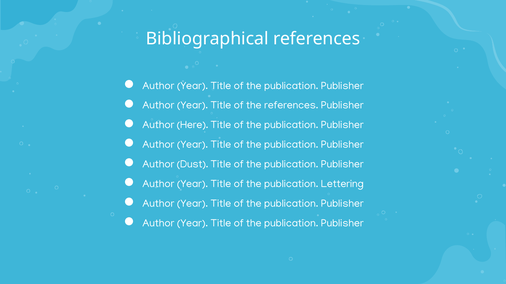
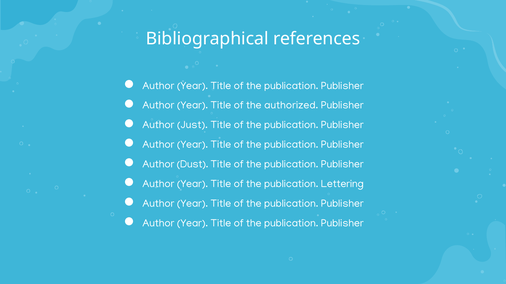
the references: references -> authorized (291, 105)
Here: Here -> Just (192, 125)
